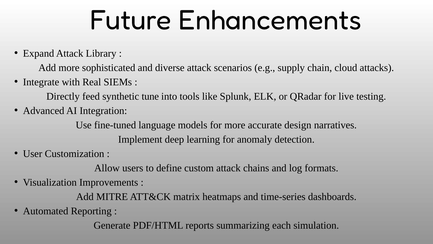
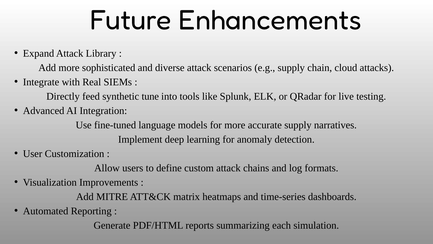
accurate design: design -> supply (298, 125)
